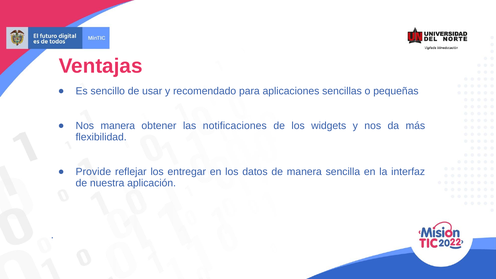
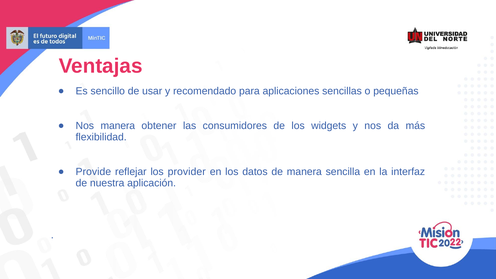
notificaciones: notificaciones -> consumidores (235, 126)
entregar: entregar -> provider (187, 172)
